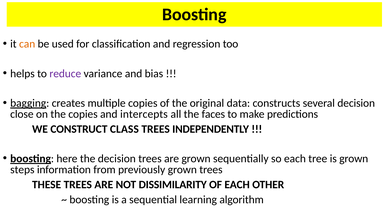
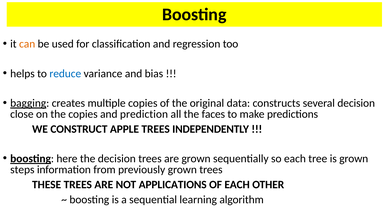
reduce colour: purple -> blue (65, 73)
intercepts: intercepts -> prediction (144, 114)
CLASS: CLASS -> APPLE (124, 129)
DISSIMILARITY: DISSIMILARITY -> APPLICATIONS (173, 184)
